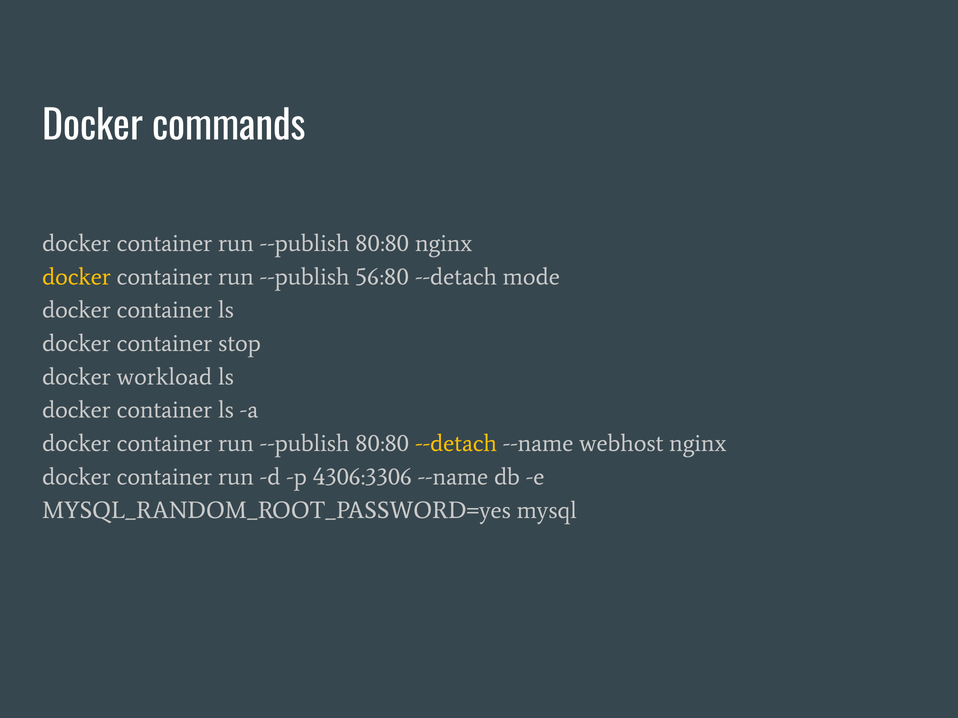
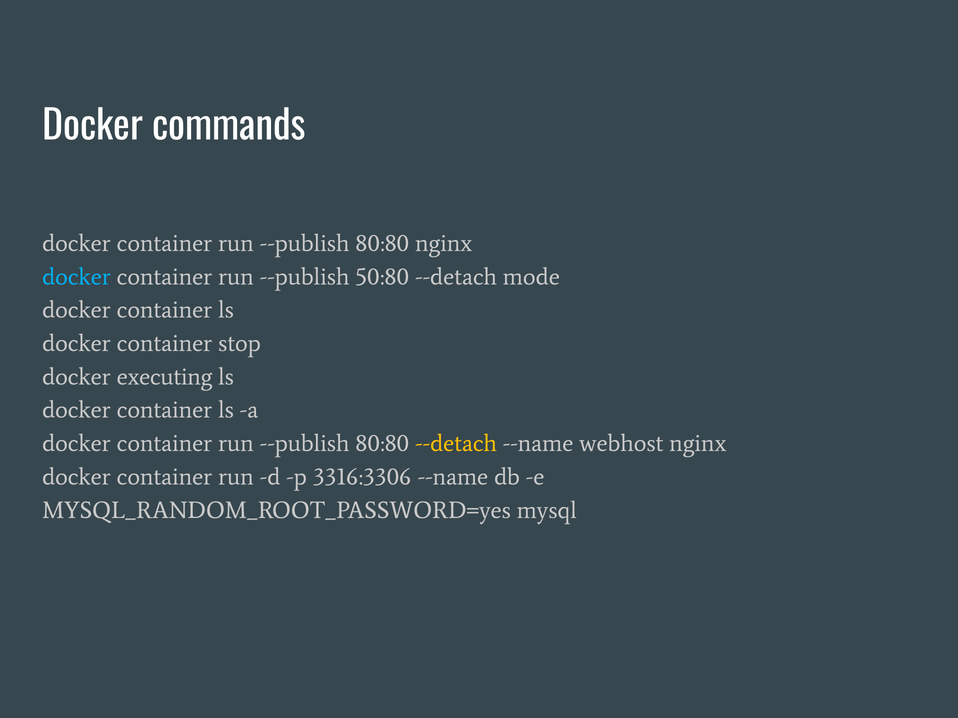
docker colour: yellow -> light blue (77, 277)
56:80: 56:80 -> 50:80 (382, 277)
workload: workload -> executing (165, 377)
4306:3306: 4306:3306 -> 3316:3306 (362, 477)
